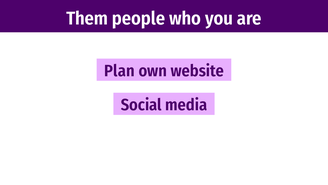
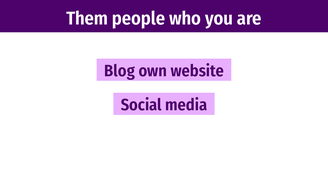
Plan: Plan -> Blog (120, 71)
